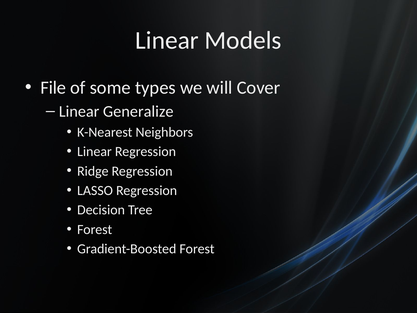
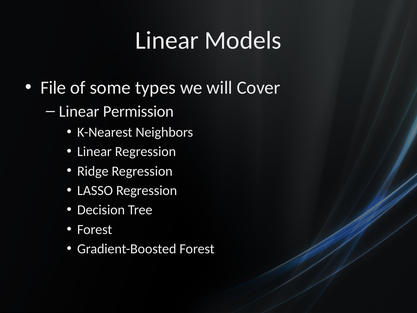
Generalize: Generalize -> Permission (138, 111)
